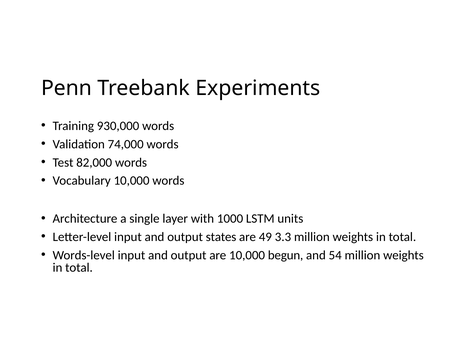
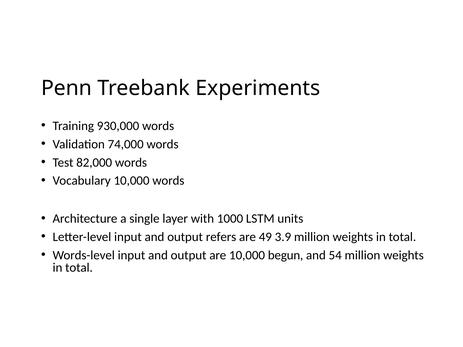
states: states -> refers (221, 237)
3.3: 3.3 -> 3.9 (283, 237)
